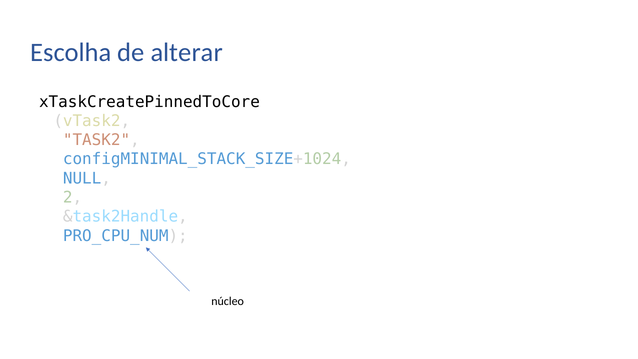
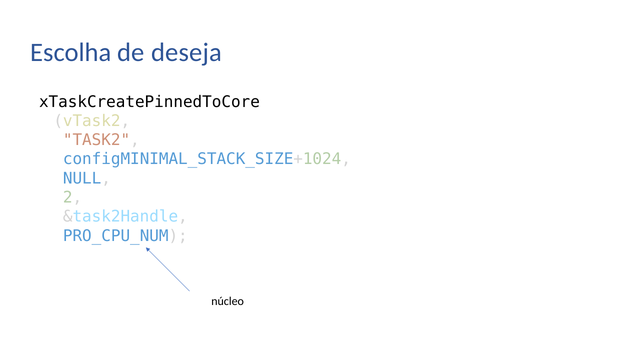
alterar: alterar -> deseja (187, 52)
